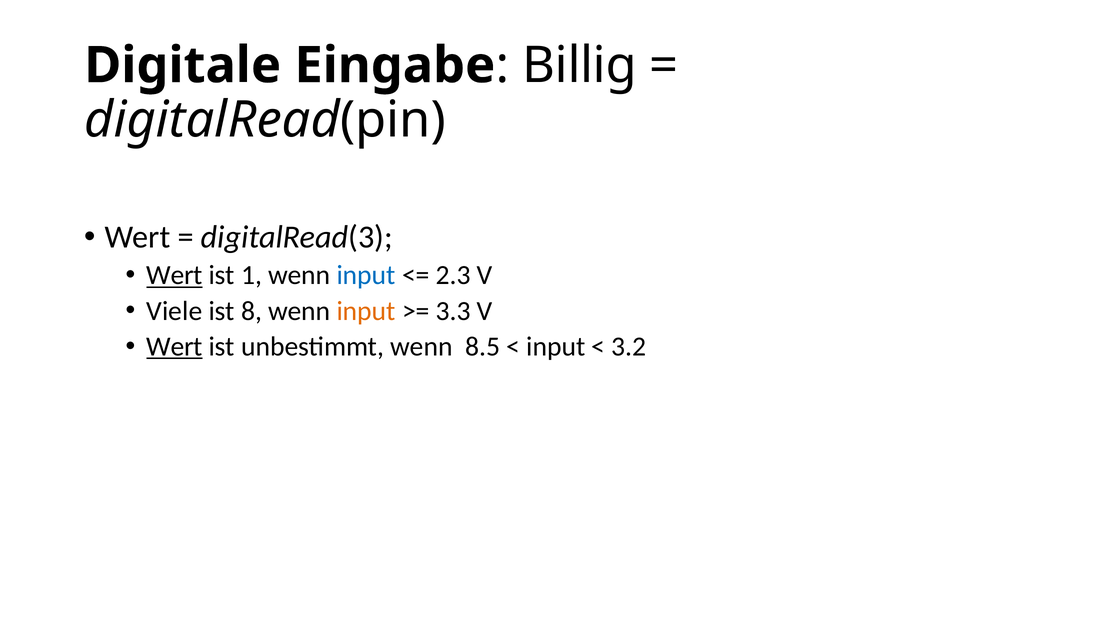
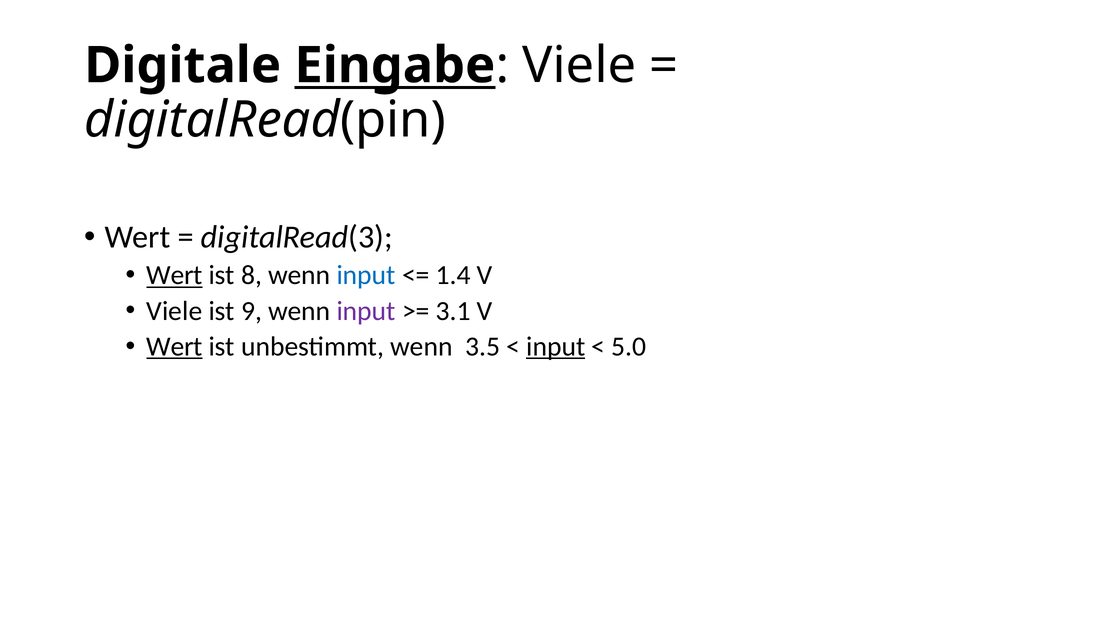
Eingabe underline: none -> present (395, 65)
Billig: Billig -> Viele (579, 65)
1: 1 -> 8 (251, 275)
2.3: 2.3 -> 1.4 (453, 275)
8: 8 -> 9 (251, 311)
input colour: orange -> purple (366, 311)
3.3: 3.3 -> 3.1 (453, 311)
8.5: 8.5 -> 3.5 (483, 346)
input underline: none -> present (556, 346)
3.2: 3.2 -> 5.0 (629, 346)
